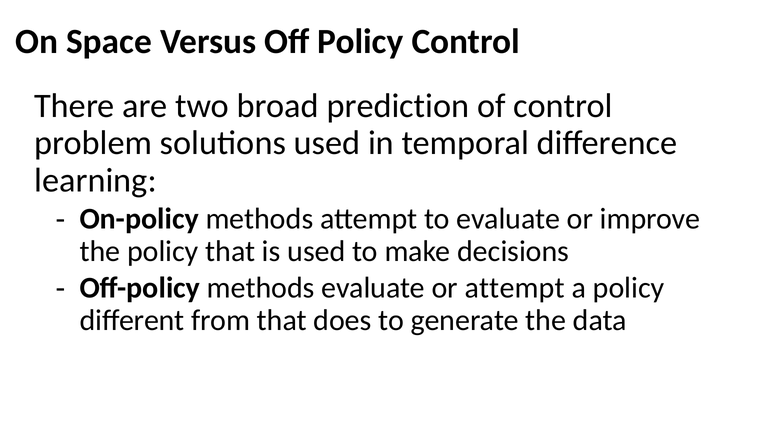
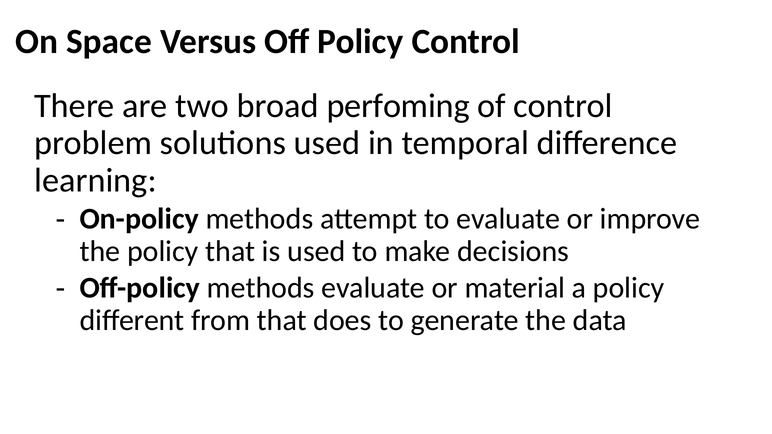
prediction: prediction -> perfoming (398, 106)
or attempt: attempt -> material (515, 288)
